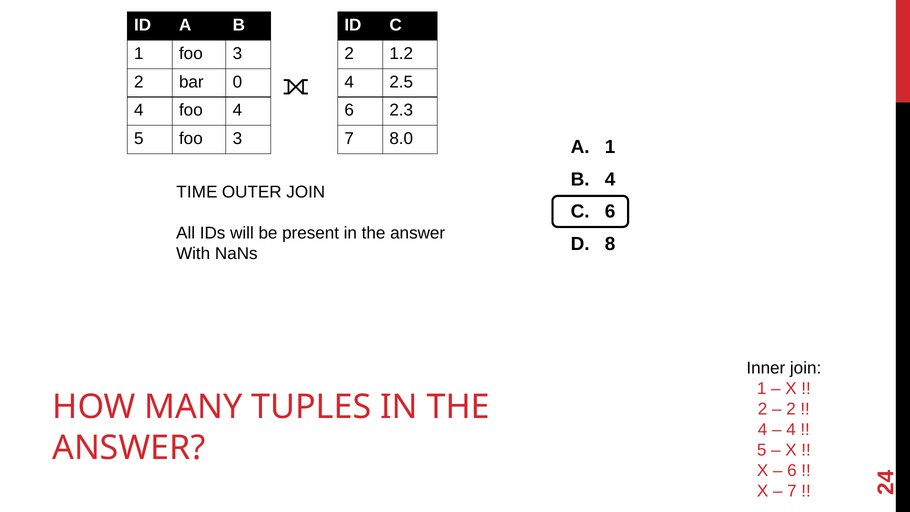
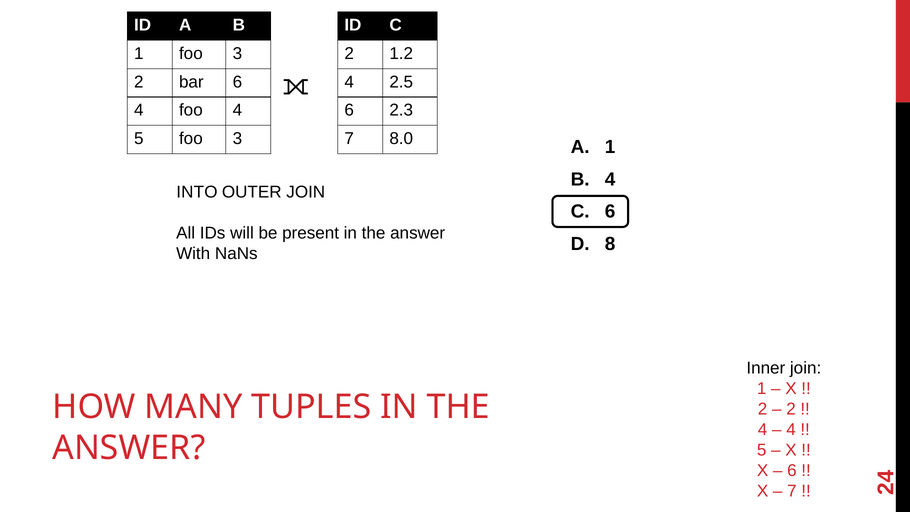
bar 0: 0 -> 6 (237, 82)
TIME: TIME -> INTO (197, 192)
